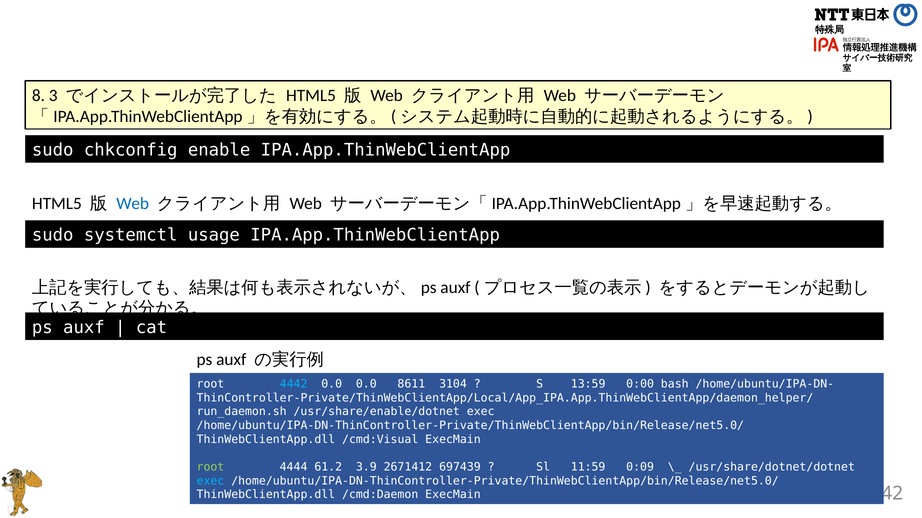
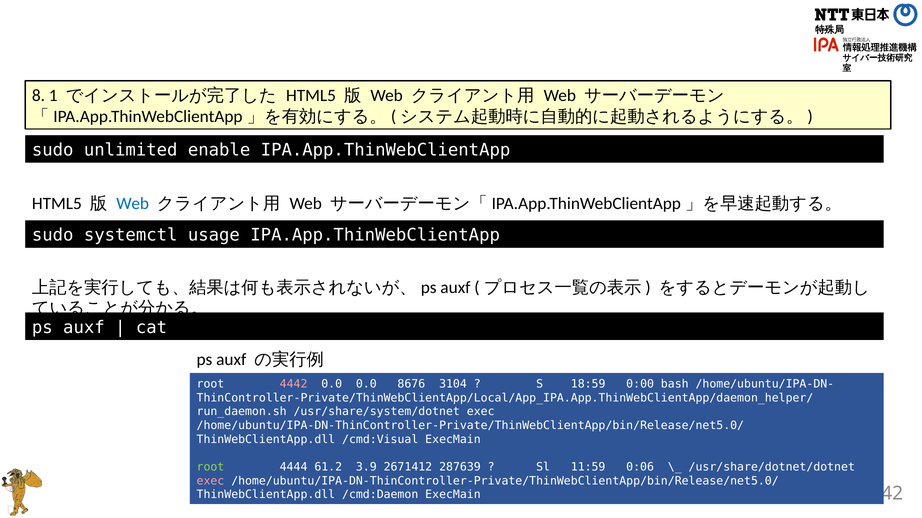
3: 3 -> 1 (53, 96)
chkconfig: chkconfig -> unlimited (131, 150)
4442 colour: light blue -> pink (294, 384)
8611: 8611 -> 8676 (411, 384)
13:59: 13:59 -> 18:59 (588, 384)
/usr/share/enable/dotnet: /usr/share/enable/dotnet -> /usr/share/system/dotnet (377, 412)
697439: 697439 -> 287639 (460, 467)
0:09: 0:09 -> 0:06 (640, 467)
exec colour: light blue -> pink (210, 481)
